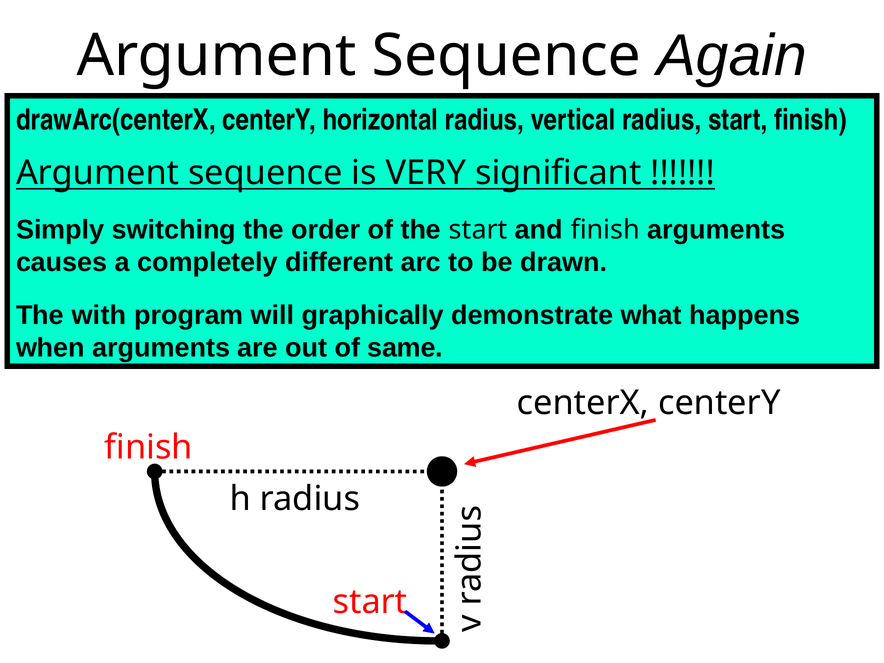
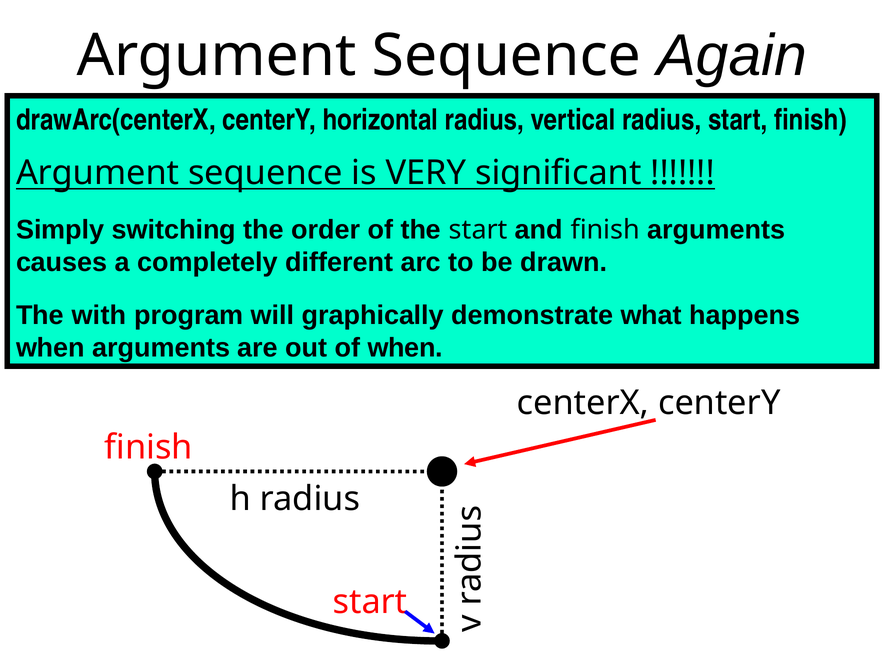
of same: same -> when (405, 348)
